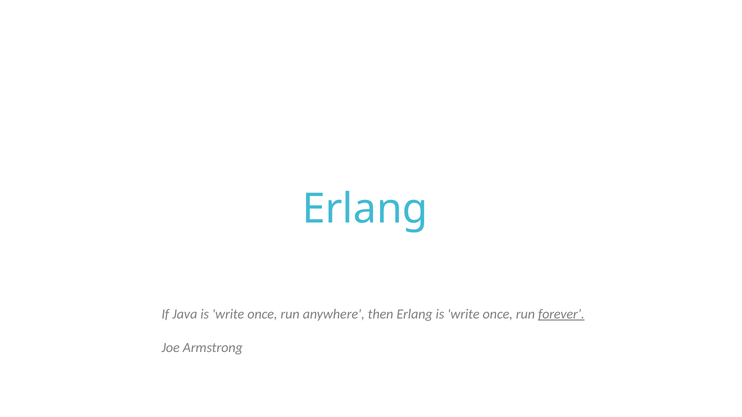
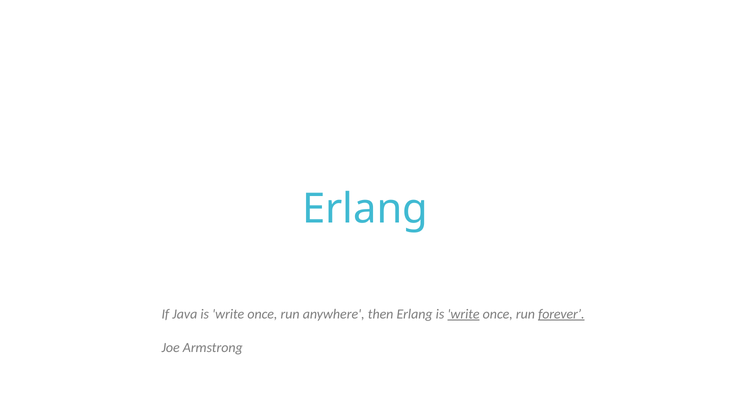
write underline: none -> present (464, 314)
